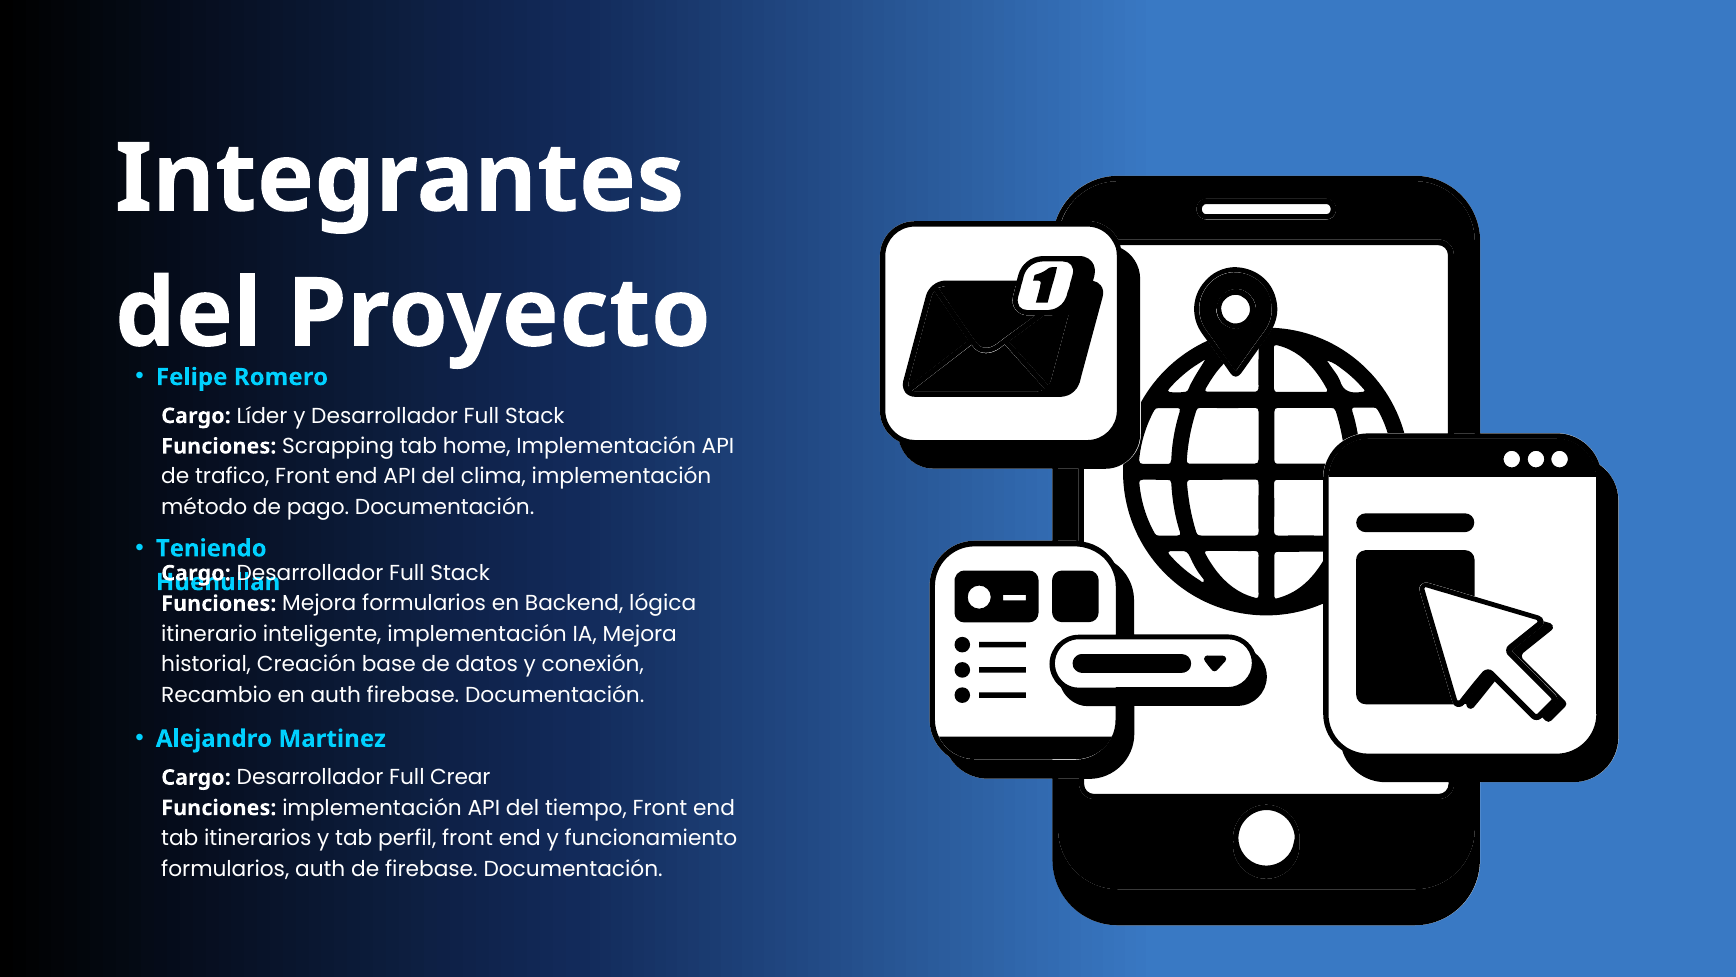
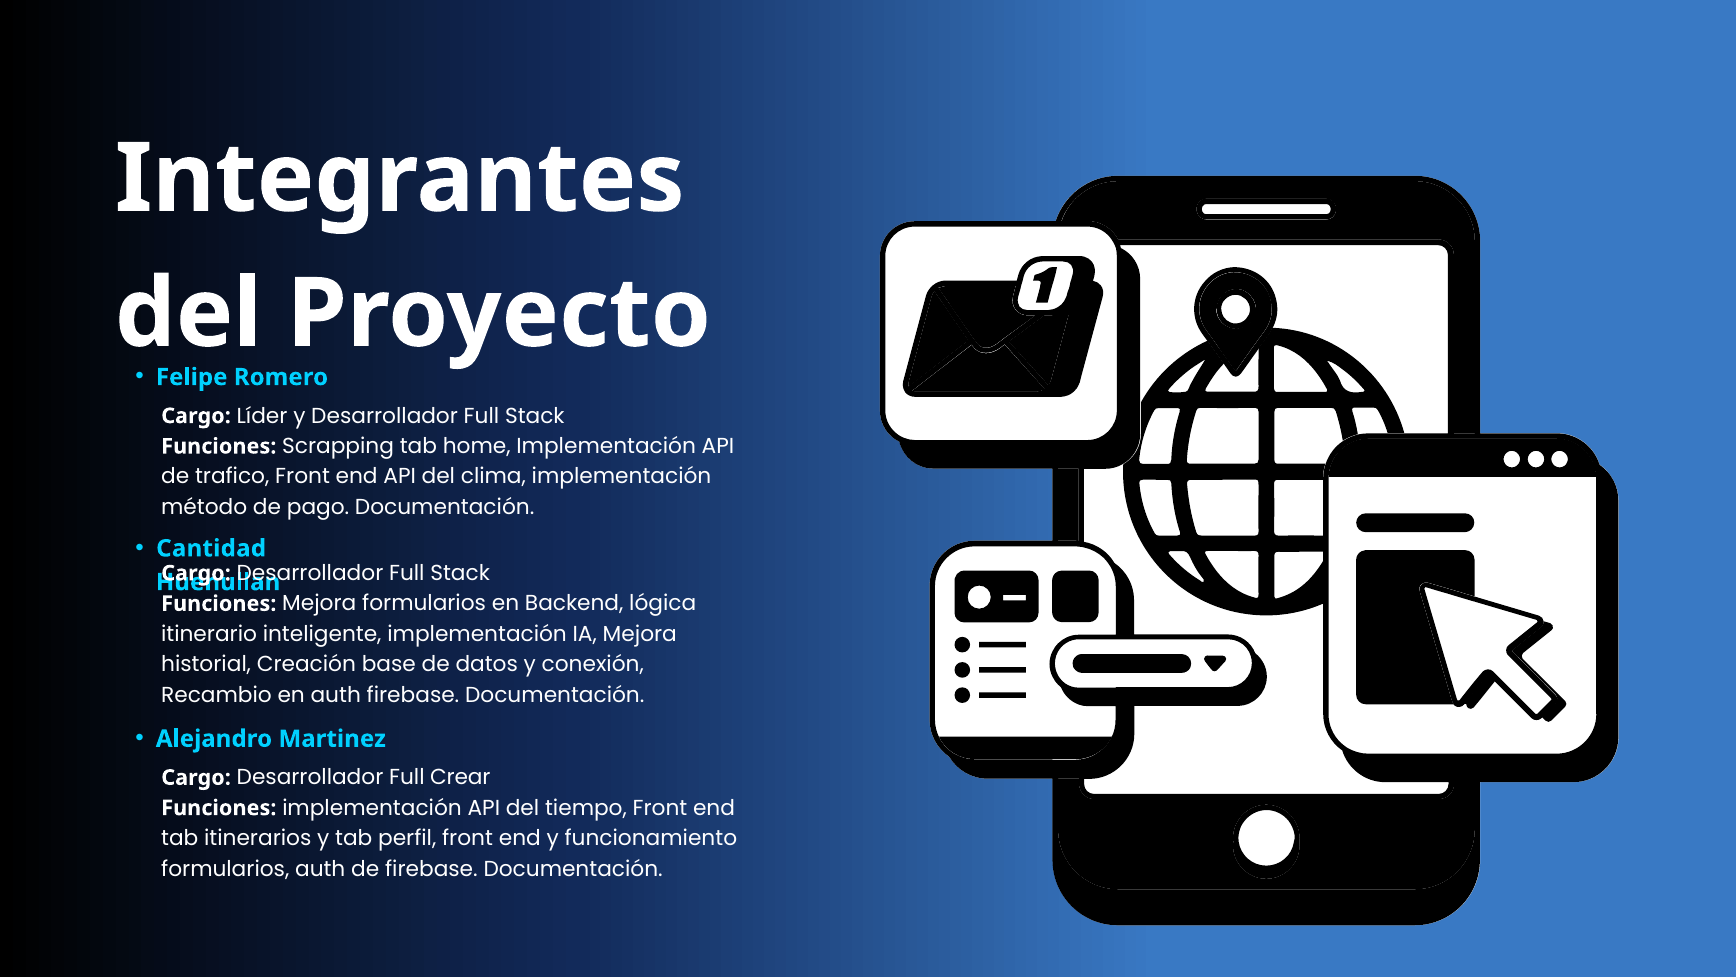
Teniendo: Teniendo -> Cantidad (211, 548)
